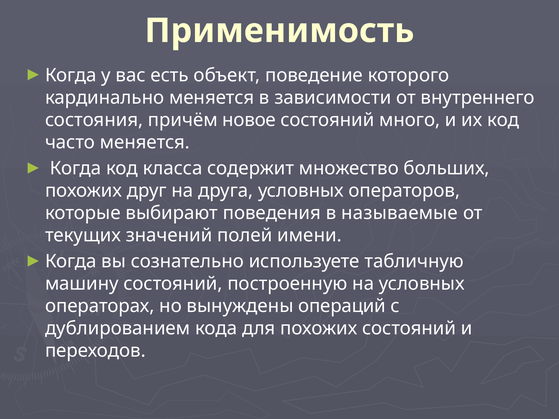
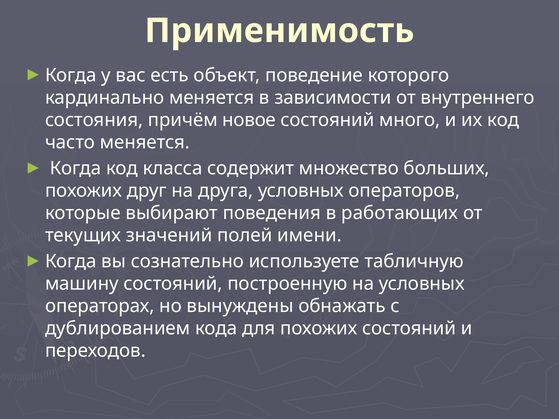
называемые: называемые -> работающих (400, 213)
операций: операций -> обнажать (342, 306)
